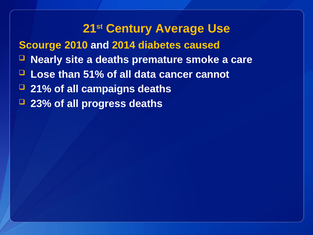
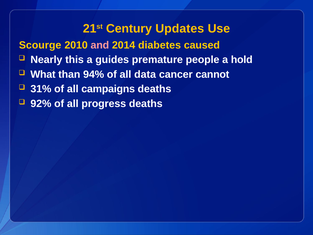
Average: Average -> Updates (180, 29)
and colour: white -> pink (100, 45)
site: site -> this (75, 60)
a deaths: deaths -> guides (112, 60)
smoke: smoke -> people (203, 60)
care: care -> hold (242, 60)
Lose: Lose -> What (43, 74)
51%: 51% -> 94% (94, 74)
21%: 21% -> 31% (41, 89)
23%: 23% -> 92% (41, 103)
